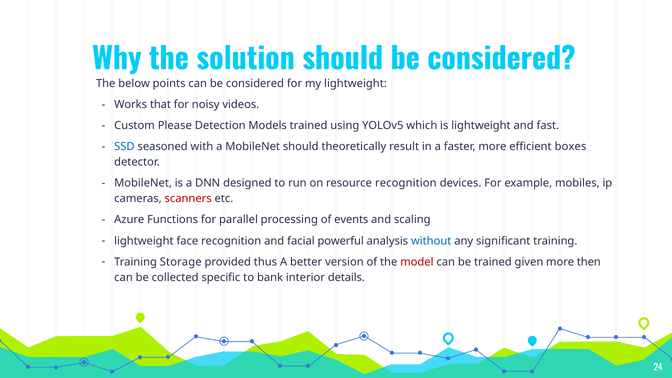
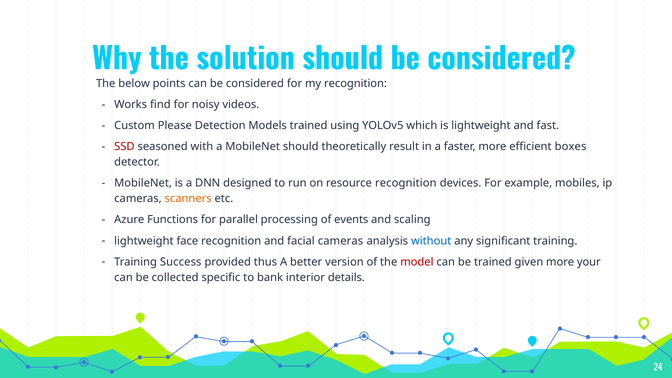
my lightweight: lightweight -> recognition (356, 84)
that: that -> find (160, 105)
SSD colour: blue -> red (124, 147)
scanners colour: red -> orange (188, 199)
facial powerful: powerful -> cameras (341, 241)
Storage: Storage -> Success (181, 262)
then: then -> your (589, 262)
